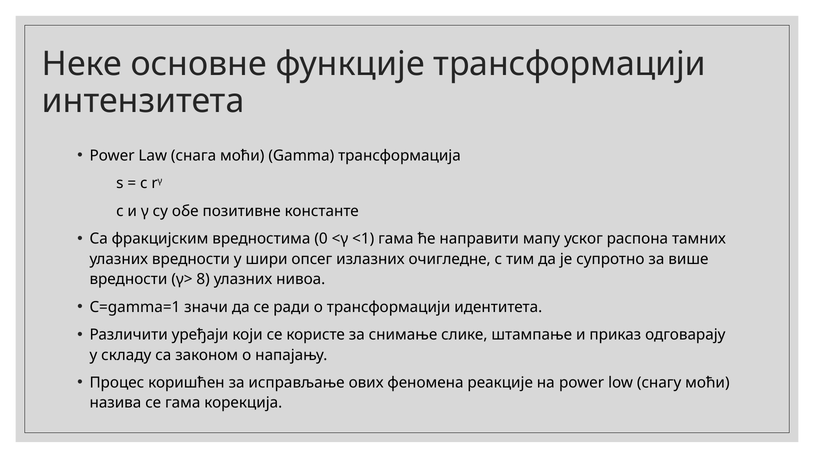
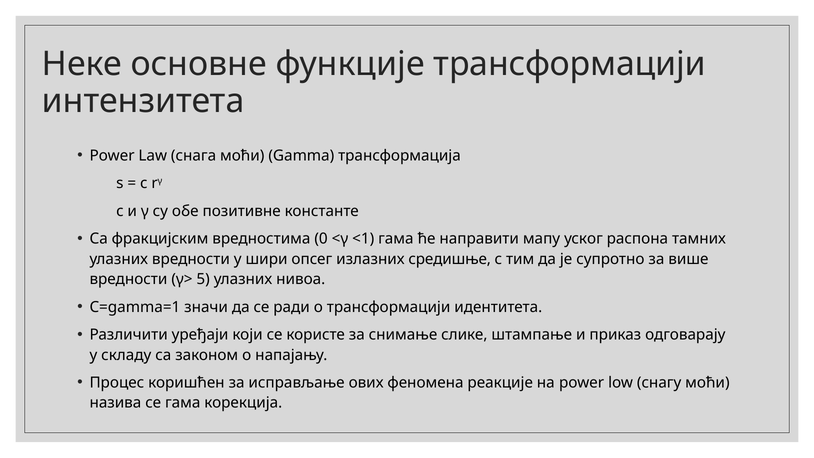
очигледне: очигледне -> средишње (450, 259)
8: 8 -> 5 (203, 279)
